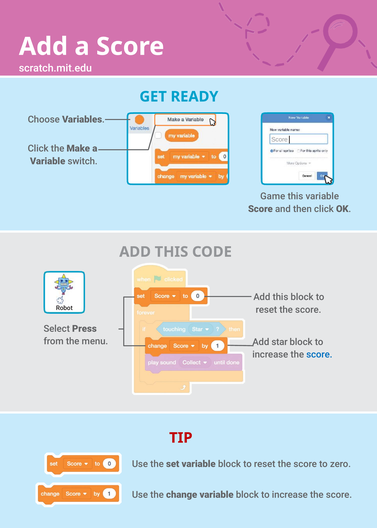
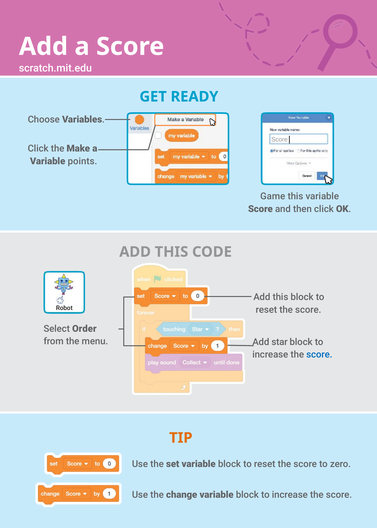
switch: switch -> points (82, 161)
Press: Press -> Order (84, 329)
TIP colour: red -> orange (181, 438)
